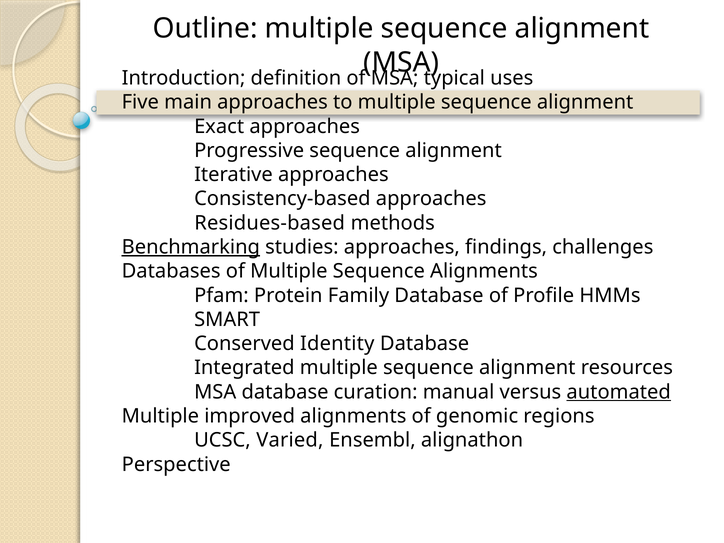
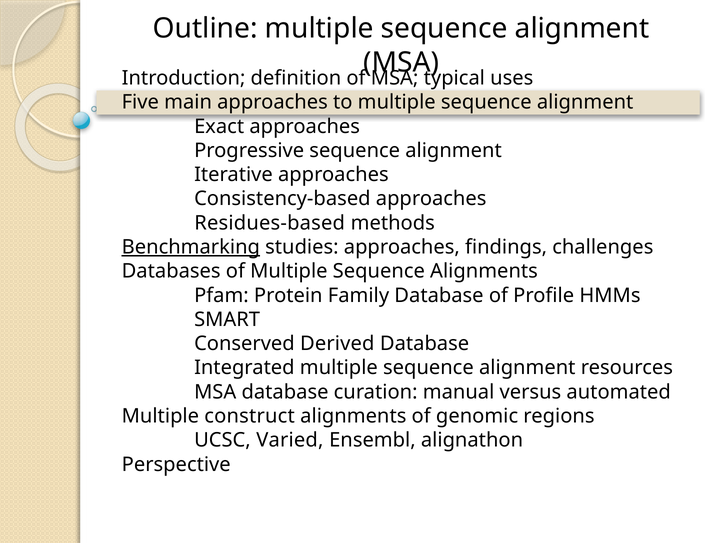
Identity: Identity -> Derived (337, 344)
automated underline: present -> none (619, 392)
improved: improved -> construct (250, 416)
